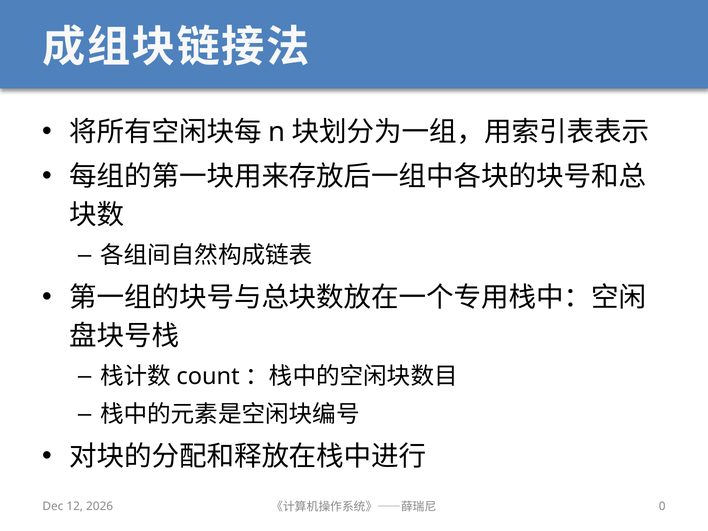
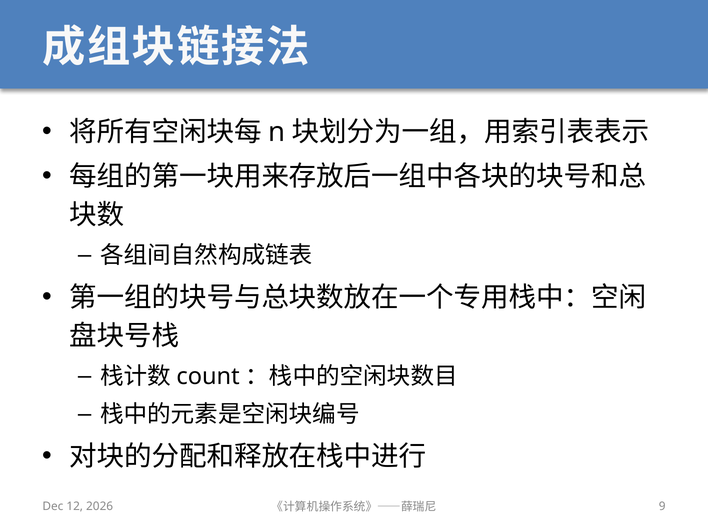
0: 0 -> 9 (662, 506)
